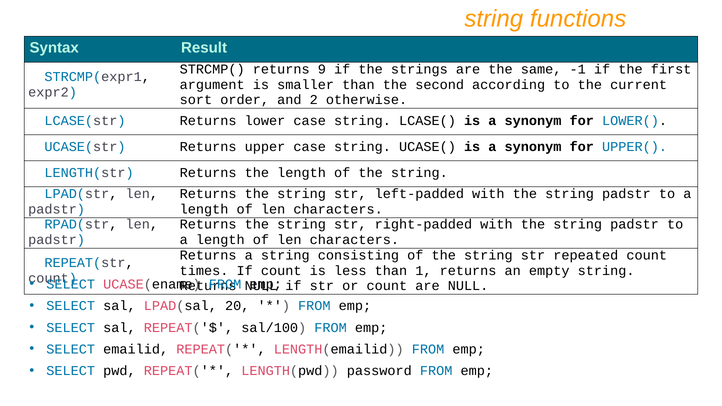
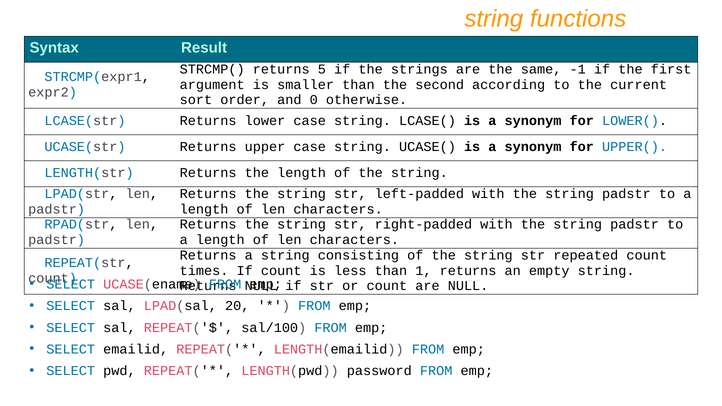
9: 9 -> 5 (322, 69)
2: 2 -> 0 (314, 100)
